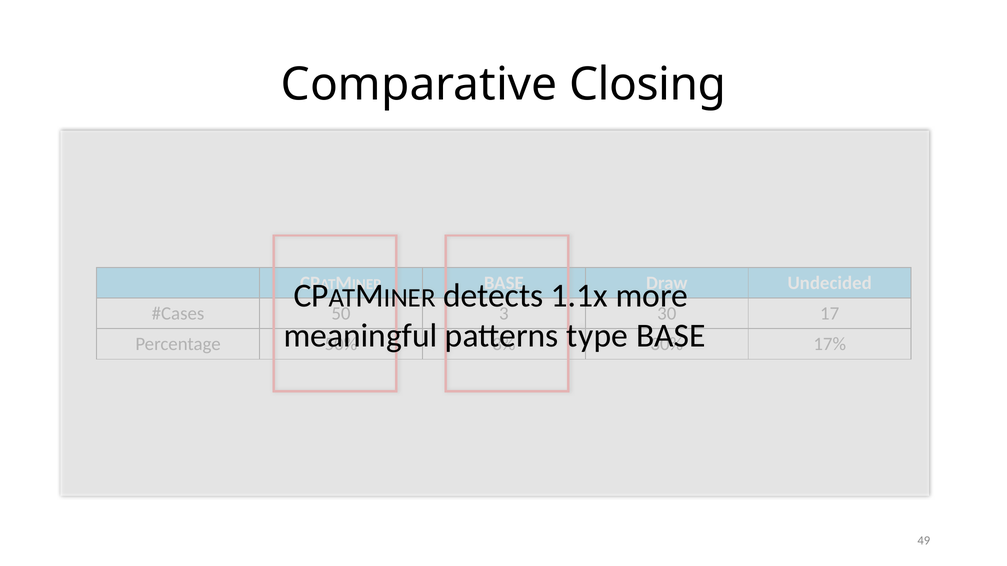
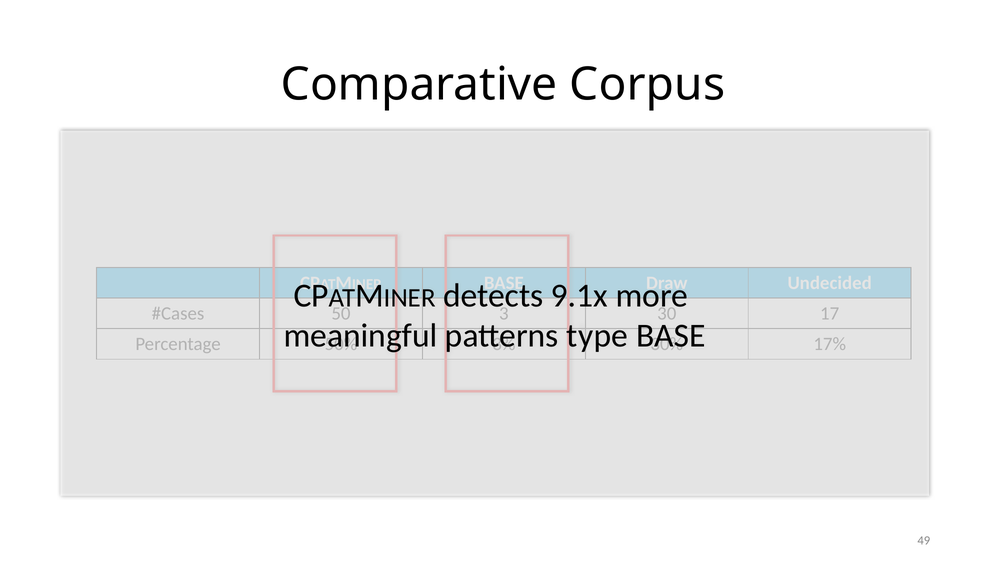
Closing: Closing -> Corpus (647, 85)
1.1x: 1.1x -> 9.1x (579, 296)
